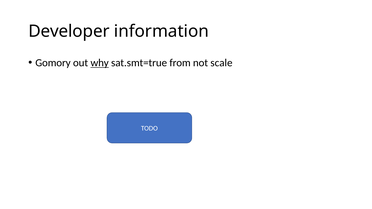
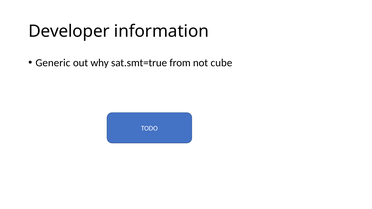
Gomory: Gomory -> Generic (53, 63)
why underline: present -> none (100, 63)
scale: scale -> cube (221, 63)
